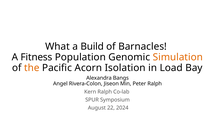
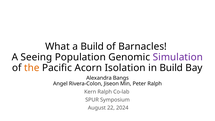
Fitness: Fitness -> Seeing (36, 57)
Simulation colour: orange -> purple (178, 57)
in Load: Load -> Build (171, 68)
